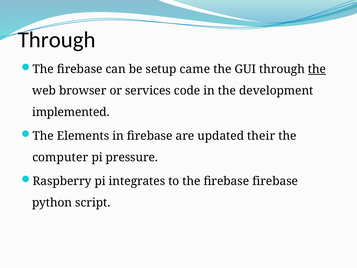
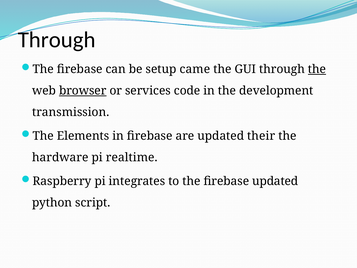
browser underline: none -> present (83, 91)
implemented: implemented -> transmission (71, 112)
computer: computer -> hardware (60, 157)
pressure: pressure -> realtime (132, 157)
firebase firebase: firebase -> updated (275, 181)
